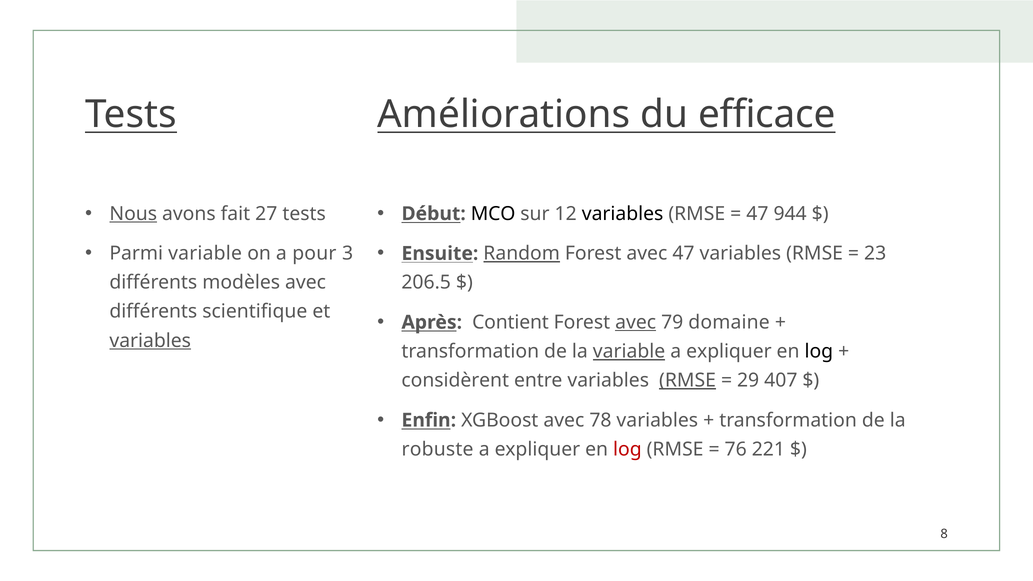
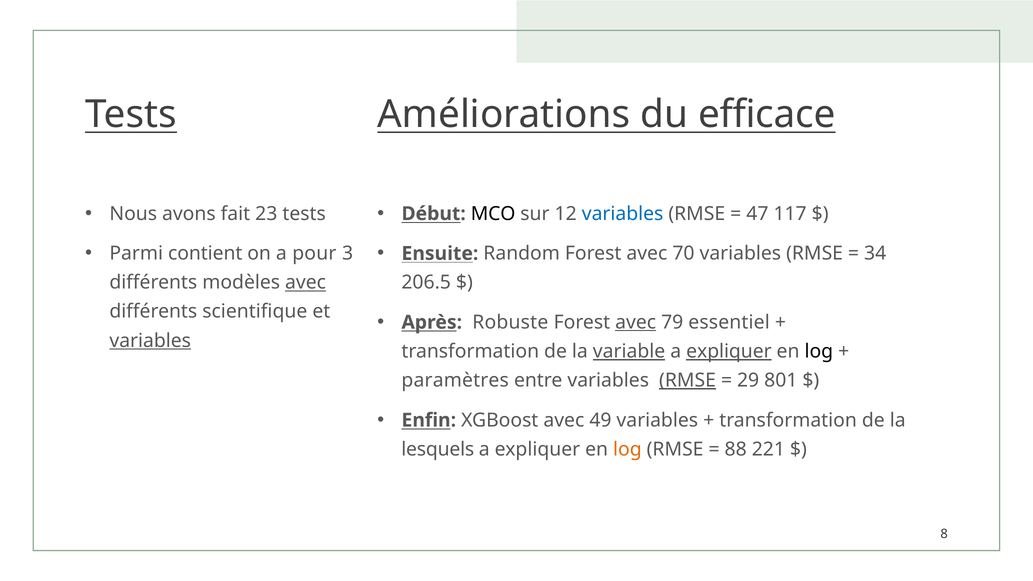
Nous underline: present -> none (133, 214)
27: 27 -> 23 (266, 214)
variables colour: black -> blue (623, 214)
944: 944 -> 117 (790, 214)
Parmi variable: variable -> contient (205, 254)
Random underline: present -> none (522, 254)
avec 47: 47 -> 70 (683, 254)
23: 23 -> 34 (875, 254)
avec underline: none -> present (306, 283)
Contient: Contient -> Robuste (510, 322)
domaine: domaine -> essentiel (729, 322)
expliquer underline: none -> present (729, 351)
considèrent: considèrent -> paramètres (455, 380)
407: 407 -> 801 (781, 380)
78: 78 -> 49 (600, 420)
robuste: robuste -> lesquels (438, 449)
log colour: red -> orange (627, 449)
76: 76 -> 88 (736, 449)
